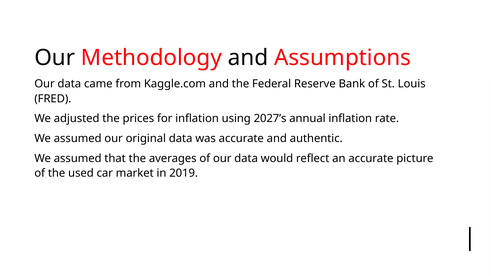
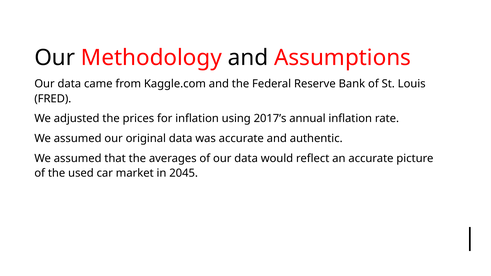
2027’s: 2027’s -> 2017’s (270, 119)
2019: 2019 -> 2045 (184, 173)
